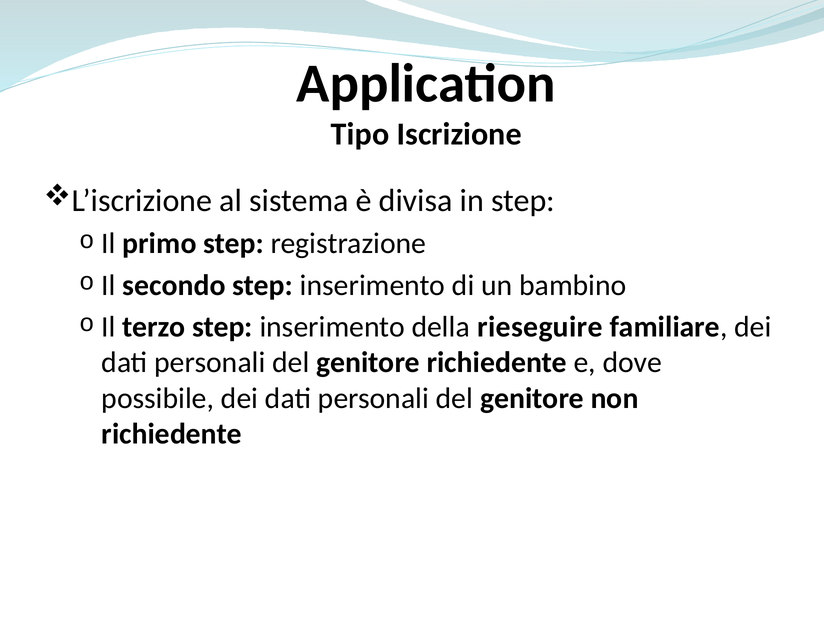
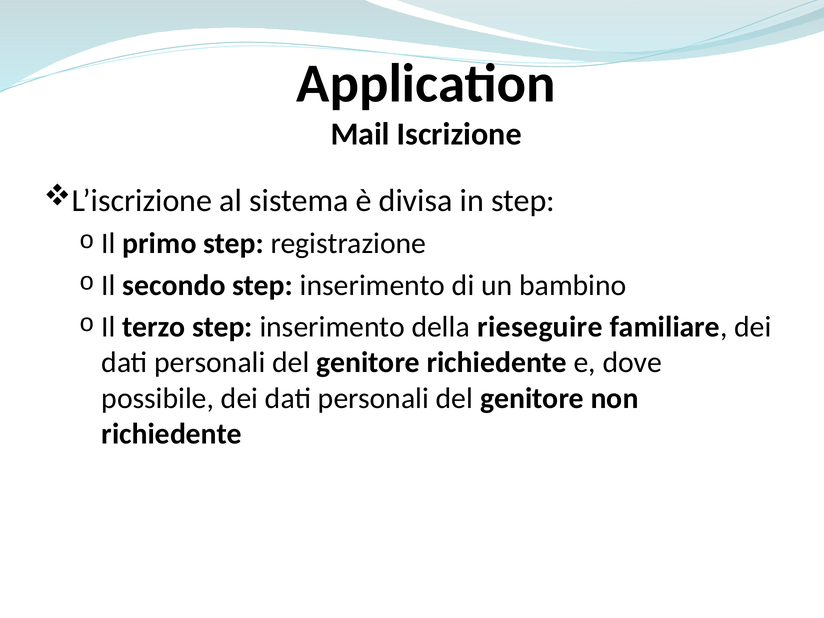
Tipo: Tipo -> Mail (360, 134)
